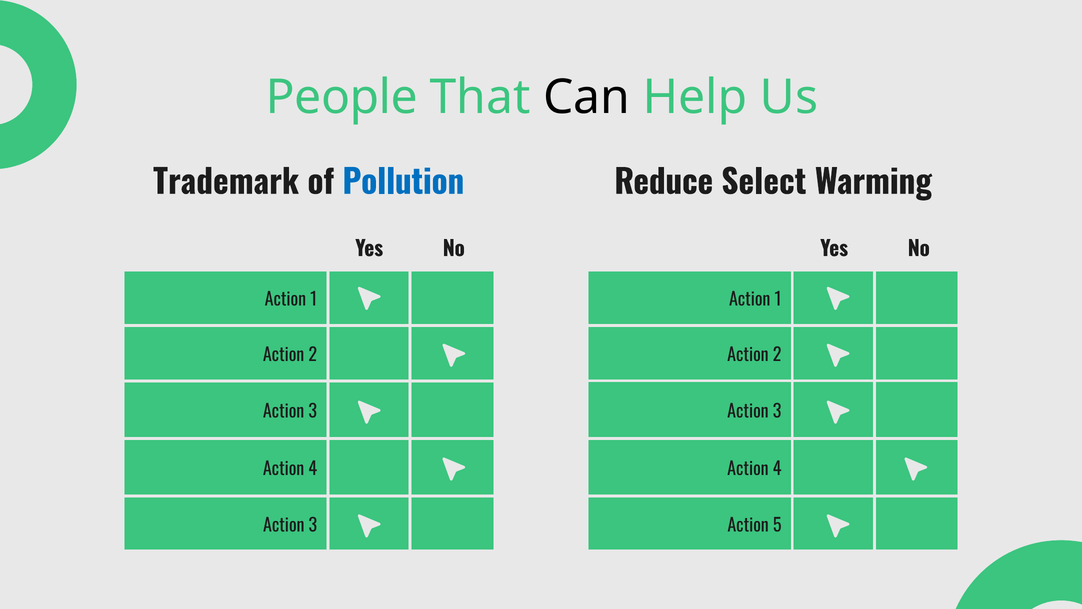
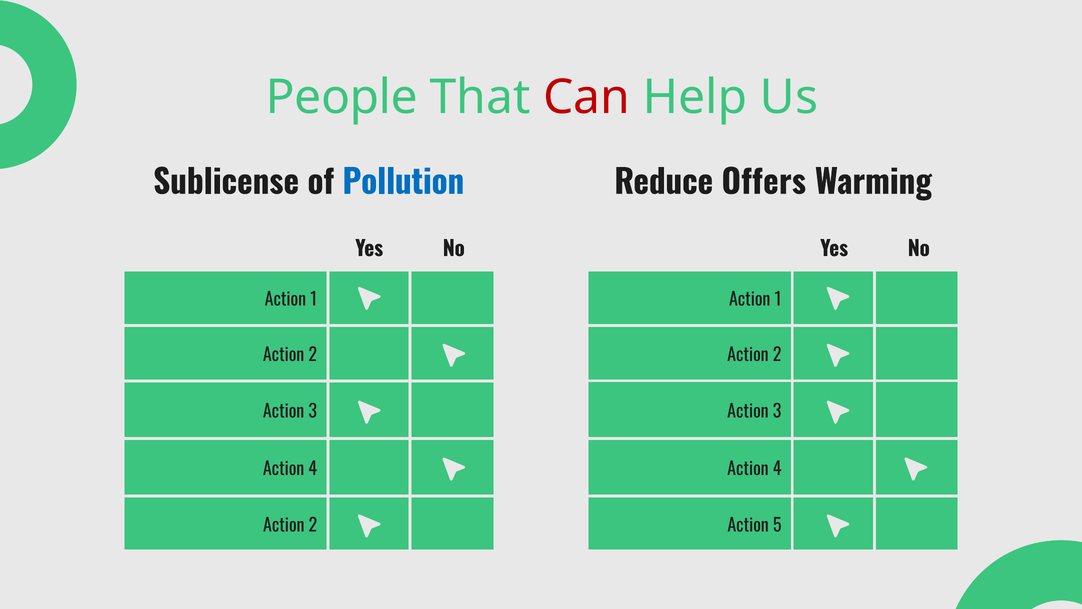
Can colour: black -> red (587, 97)
Trademark: Trademark -> Sublicense (226, 183)
Select: Select -> Offers (764, 183)
3: 3 -> 2 (313, 525)
